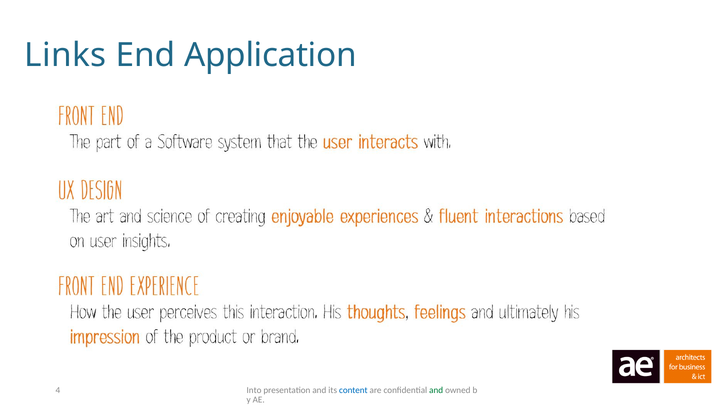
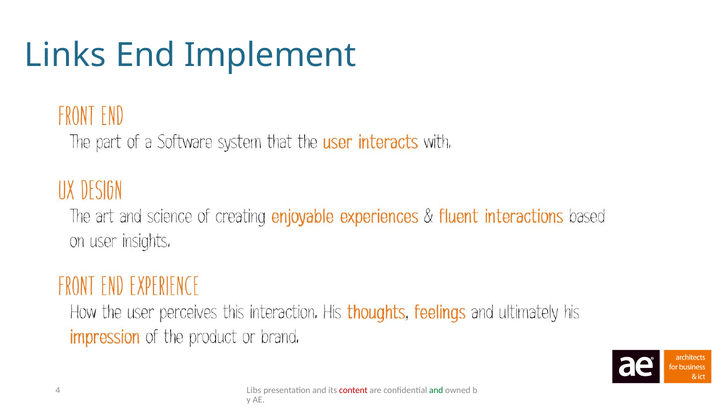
Application: Application -> Implement (270, 56)
Into: Into -> Libs (254, 391)
content colour: blue -> red (353, 391)
